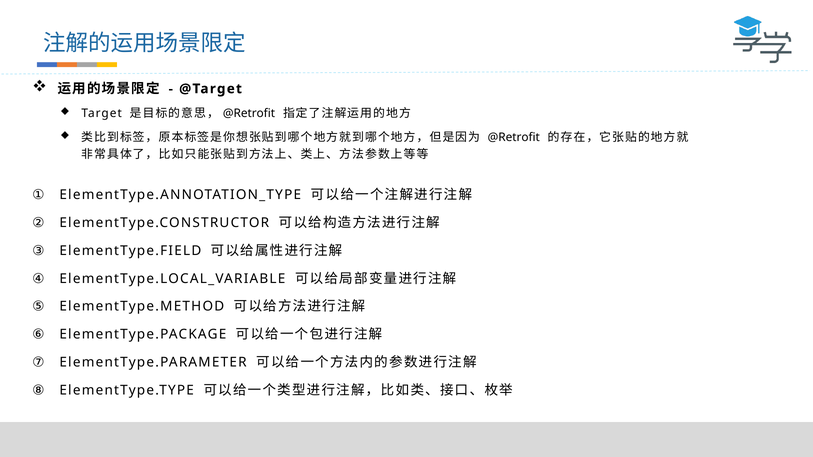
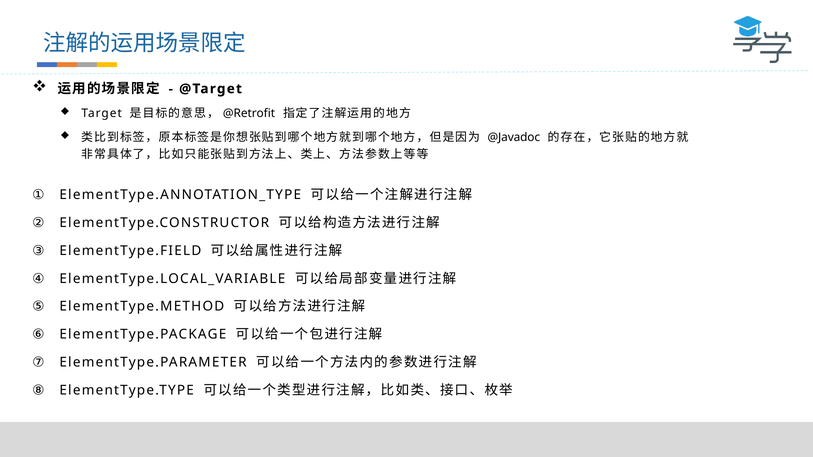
@Retrofit: @Retrofit -> @Javadoc (514, 137)
